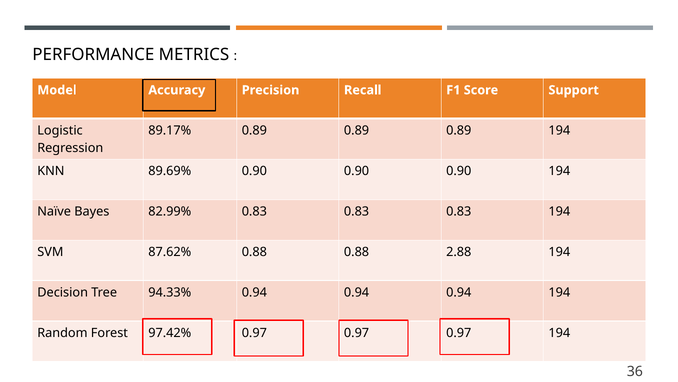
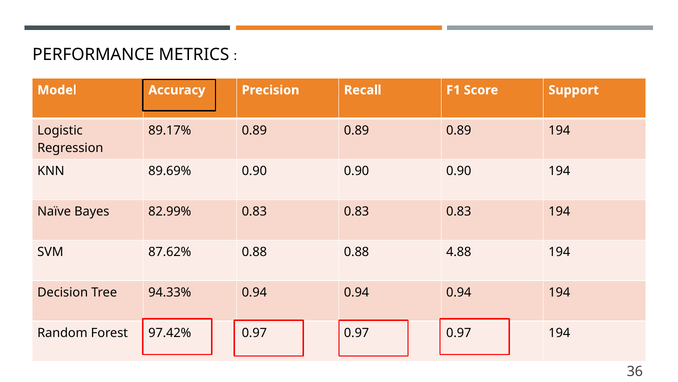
2.88: 2.88 -> 4.88 (459, 252)
